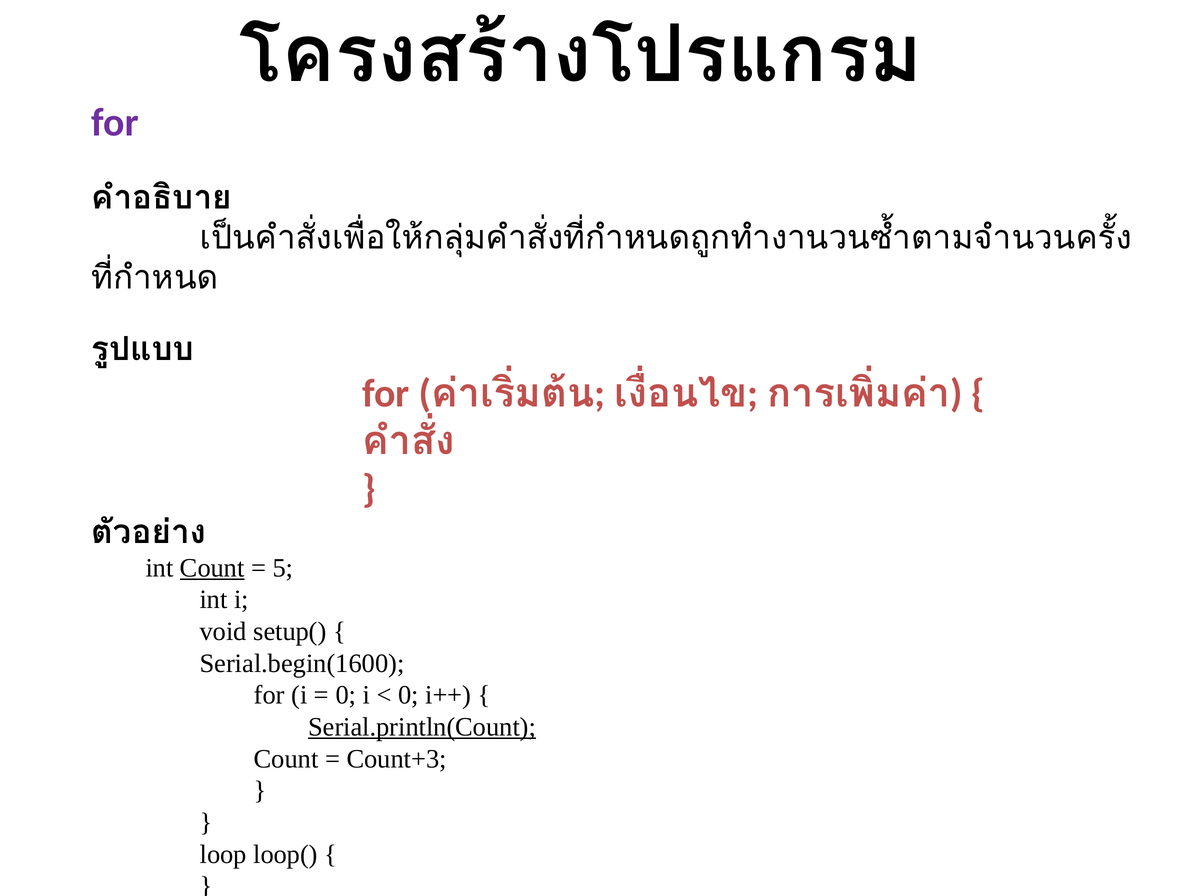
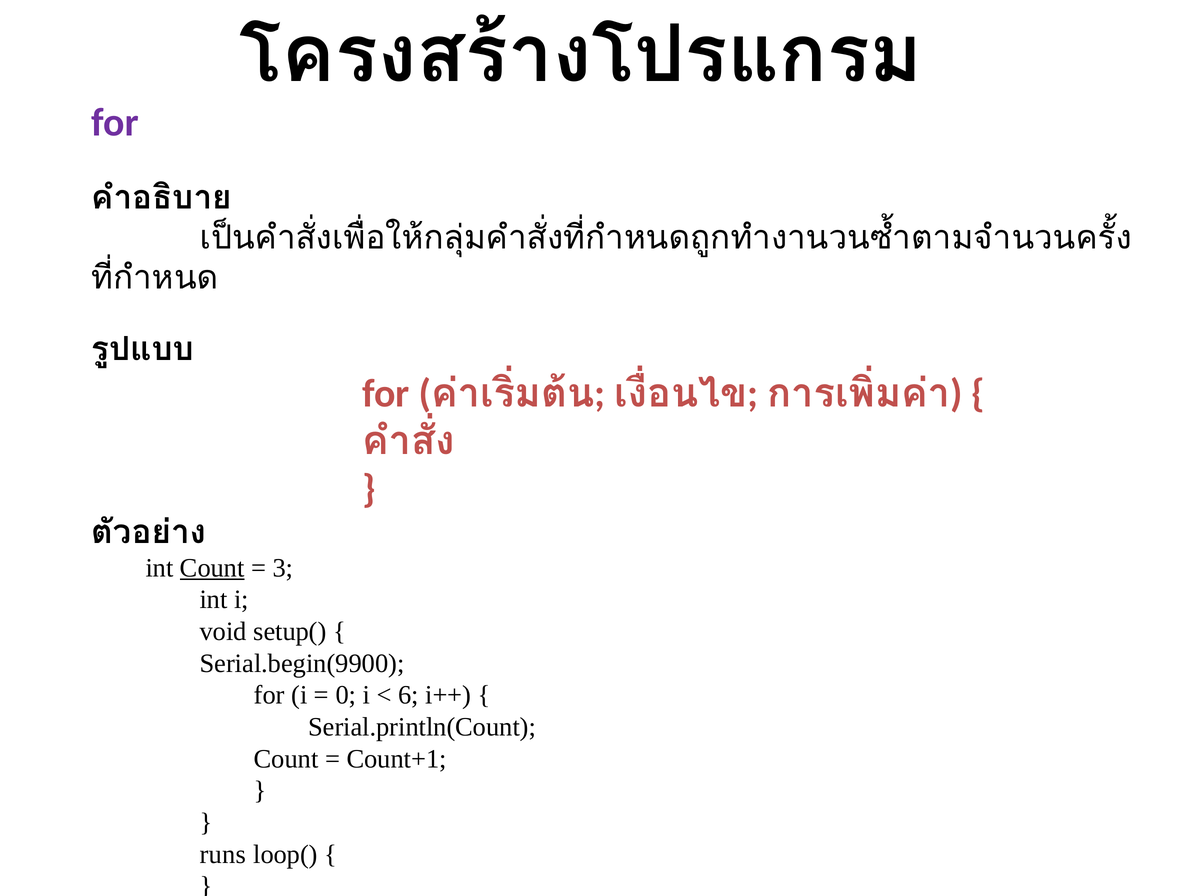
5: 5 -> 3 (283, 567)
Serial.begin(1600: Serial.begin(1600 -> Serial.begin(9900 (302, 663)
0: 0 -> 6 (408, 695)
Serial.println(Count underline: present -> none (422, 727)
Count+3: Count+3 -> Count+1 (397, 758)
loop: loop -> runs (223, 854)
